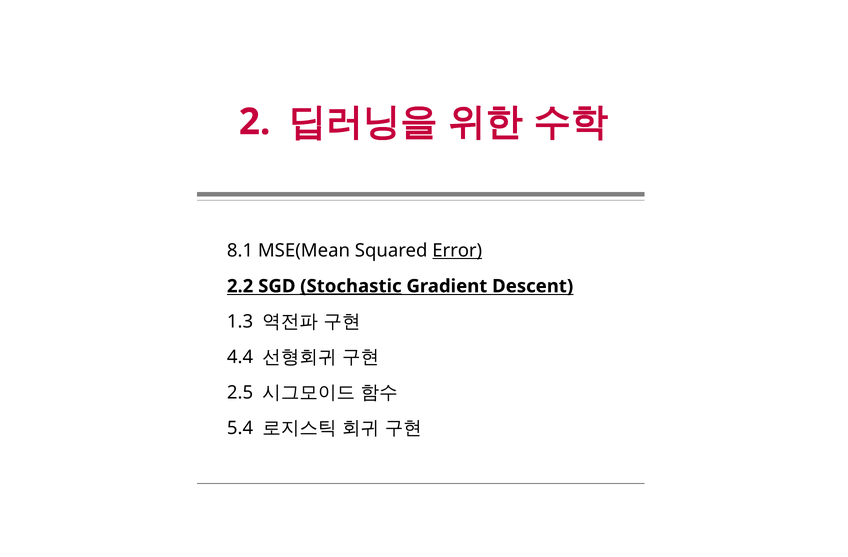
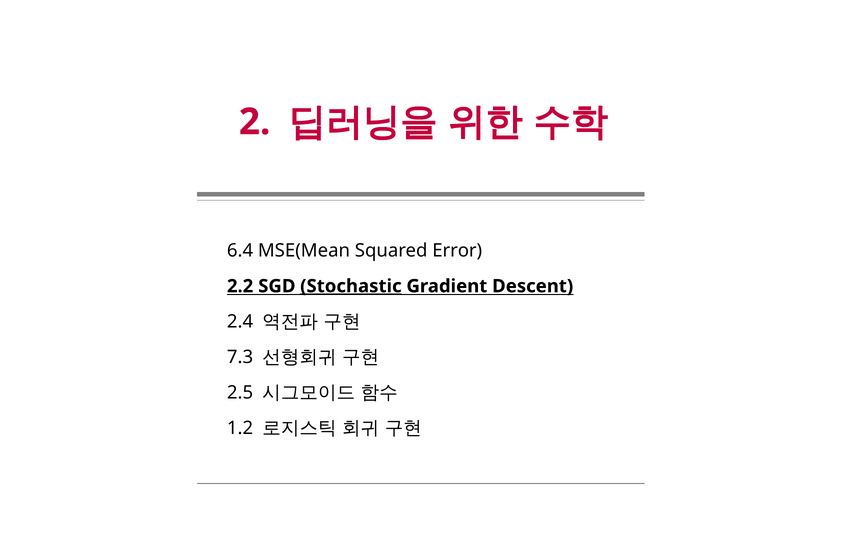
8.1: 8.1 -> 6.4 (240, 251)
Error underline: present -> none (457, 251)
1.3: 1.3 -> 2.4 (240, 322)
4.4: 4.4 -> 7.3 (240, 357)
5.4: 5.4 -> 1.2 (240, 428)
